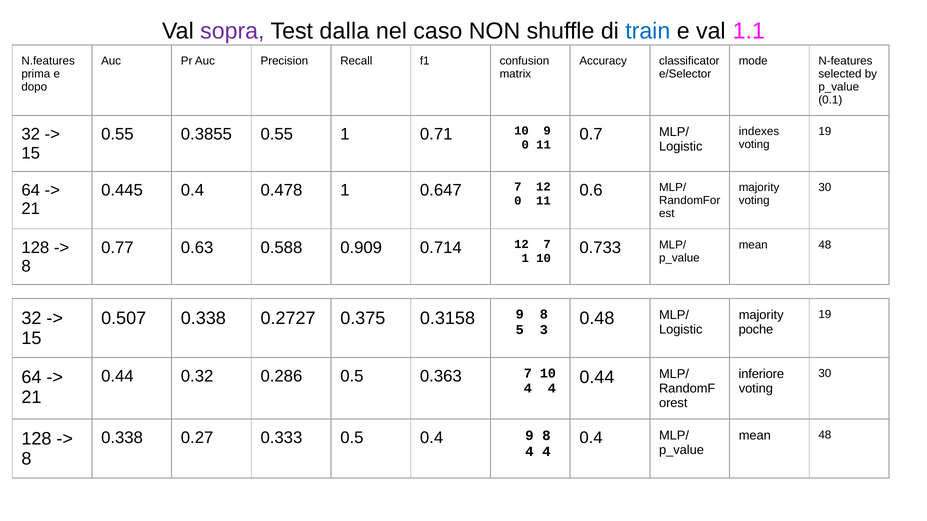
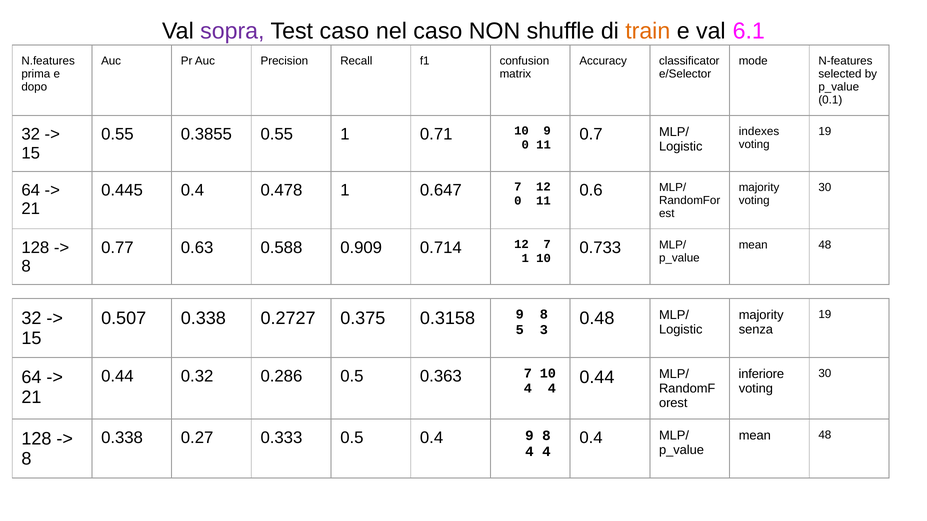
Test dalla: dalla -> caso (344, 31)
train colour: blue -> orange (648, 31)
1.1: 1.1 -> 6.1 (749, 31)
poche: poche -> senza (756, 330)
